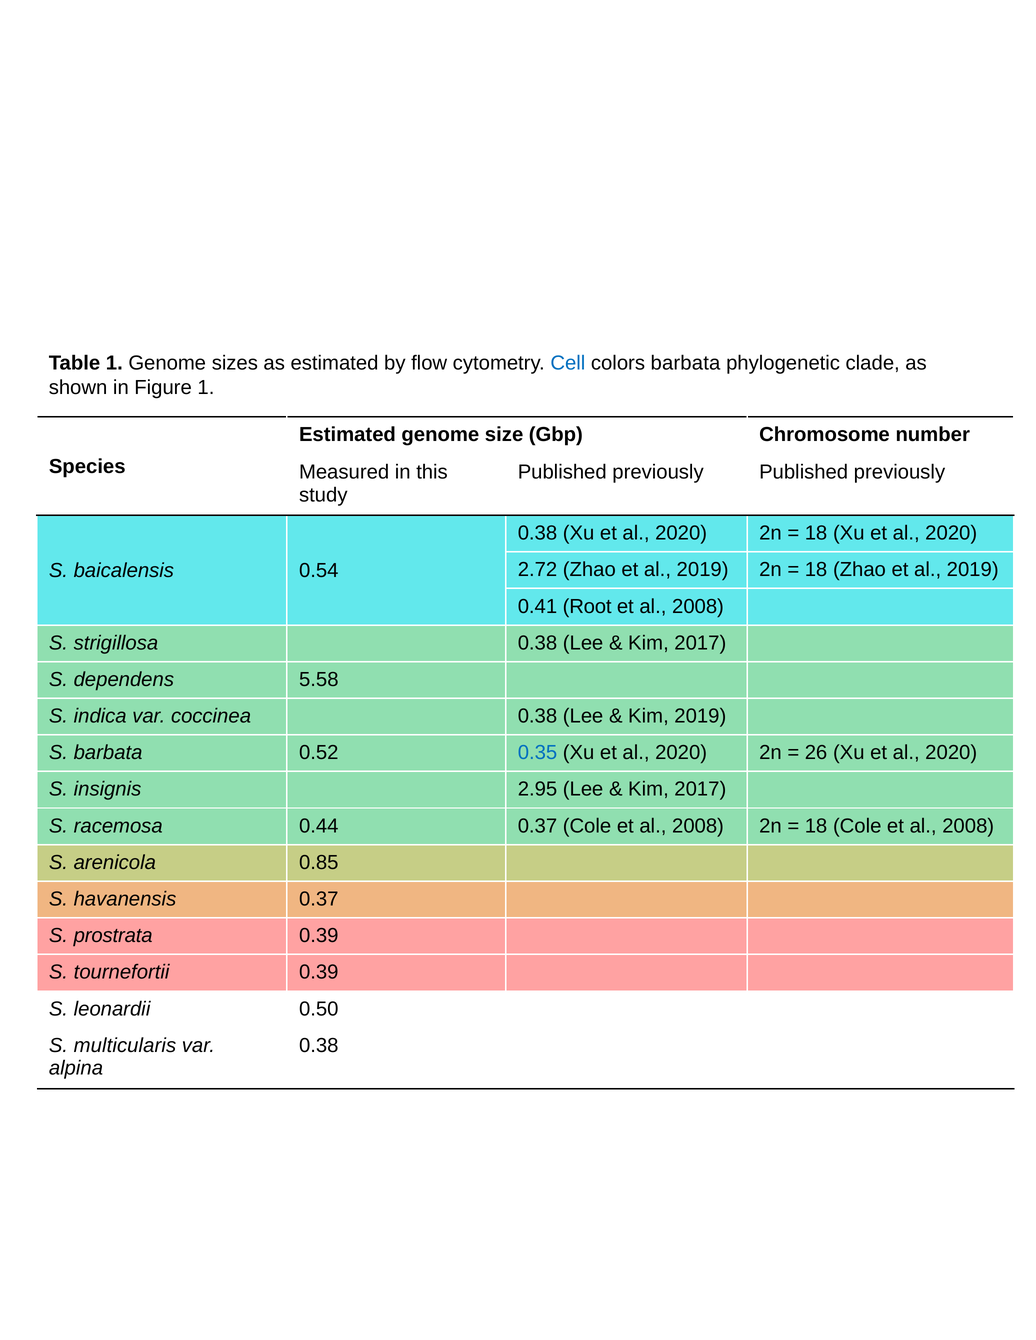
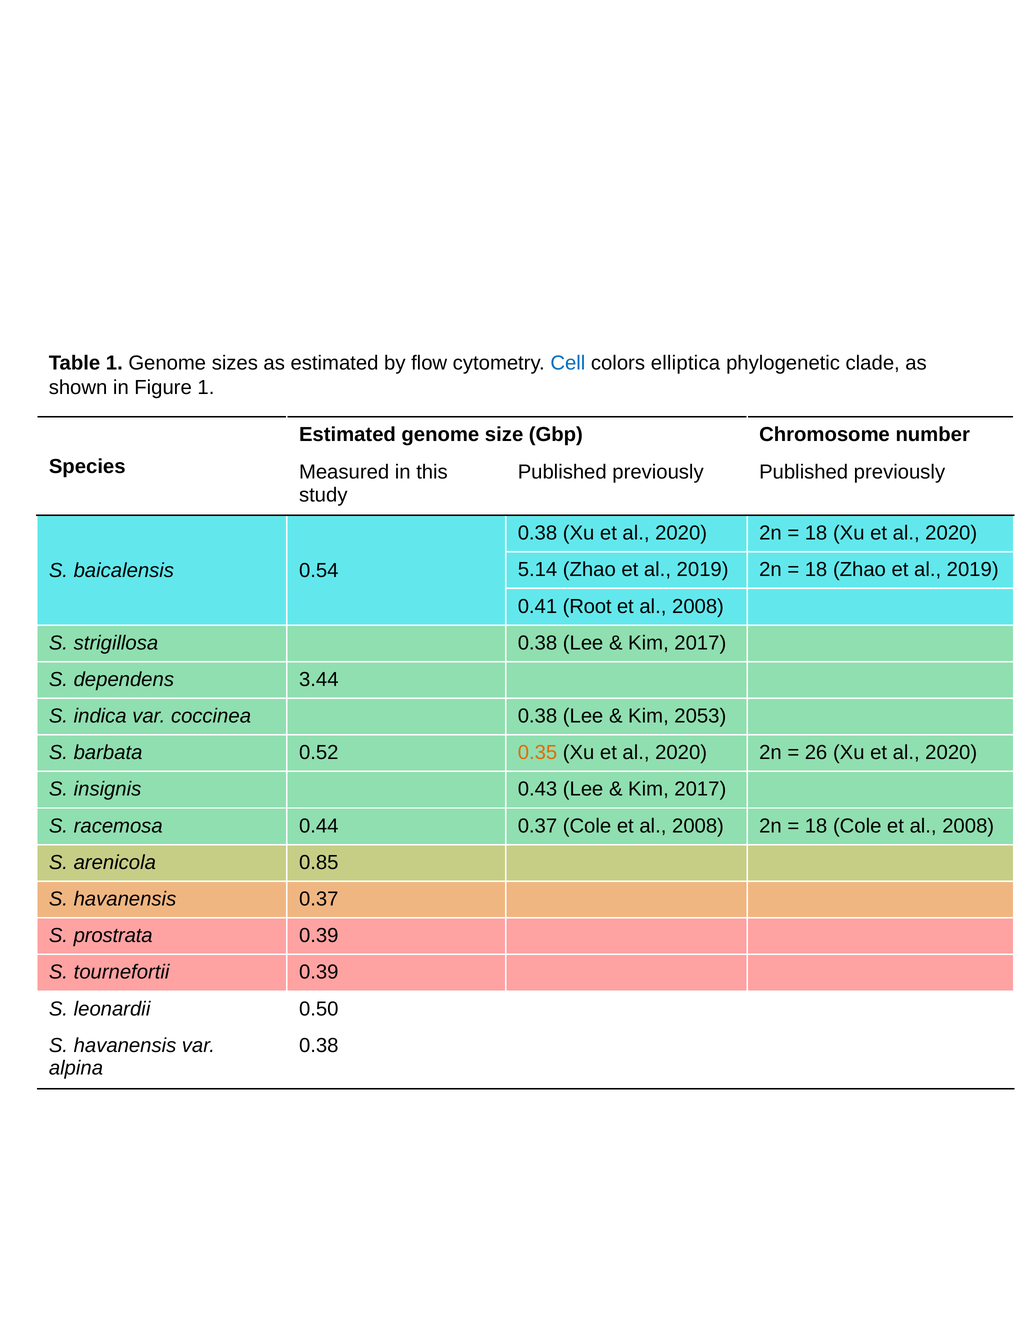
colors barbata: barbata -> elliptica (685, 363)
2.72: 2.72 -> 5.14 (538, 570)
5.58: 5.58 -> 3.44 (319, 680)
Kim 2019: 2019 -> 2053 (700, 716)
0.35 colour: blue -> orange (538, 753)
2.95: 2.95 -> 0.43 (538, 790)
multicularis: multicularis -> havanensis (125, 1046)
